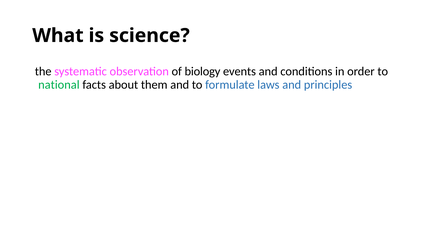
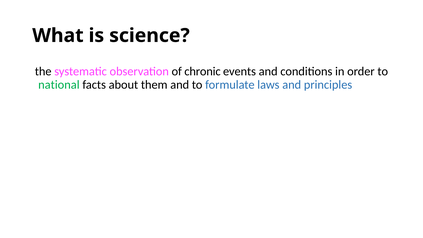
biology: biology -> chronic (203, 72)
